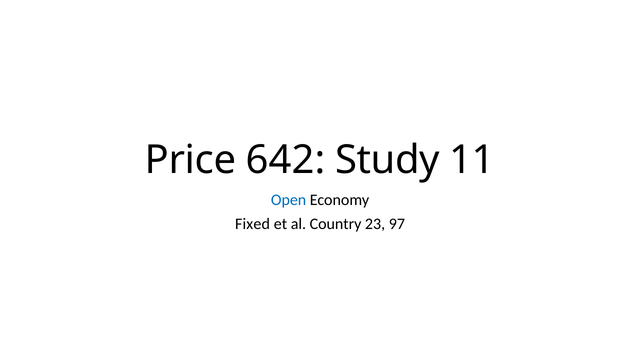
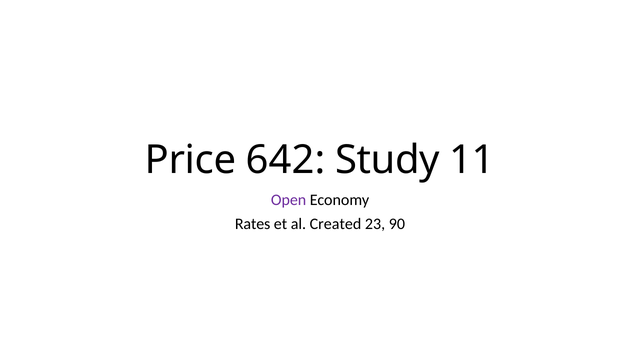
Open colour: blue -> purple (289, 200)
Fixed: Fixed -> Rates (253, 224)
Country: Country -> Created (336, 224)
97: 97 -> 90 (397, 224)
